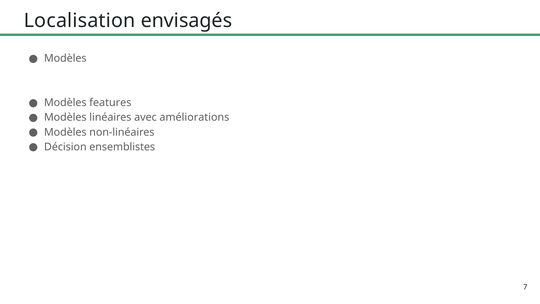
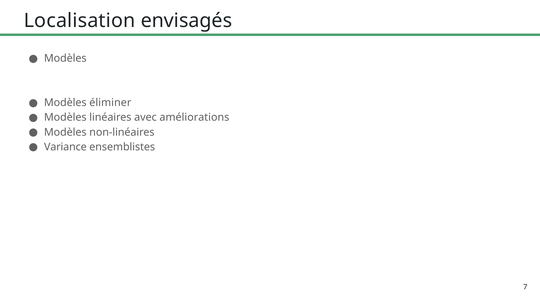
features: features -> éliminer (110, 103)
Décision: Décision -> Variance (65, 147)
